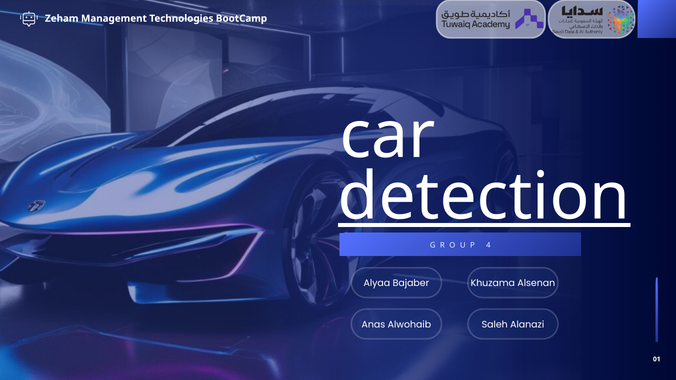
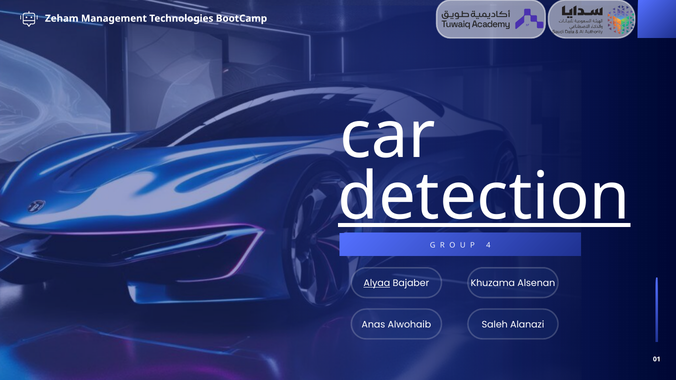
Alyaa underline: none -> present (377, 283)
